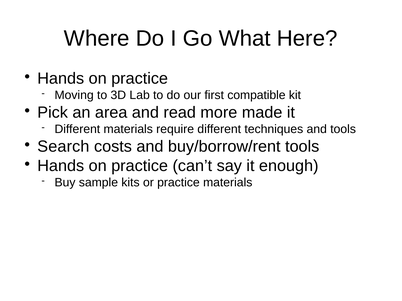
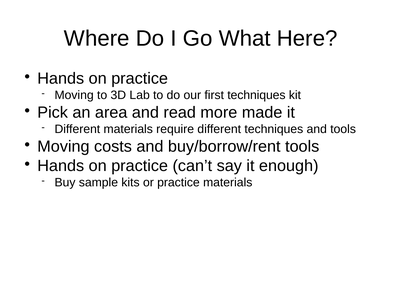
first compatible: compatible -> techniques (256, 95)
Search: Search -> Moving (63, 147)
